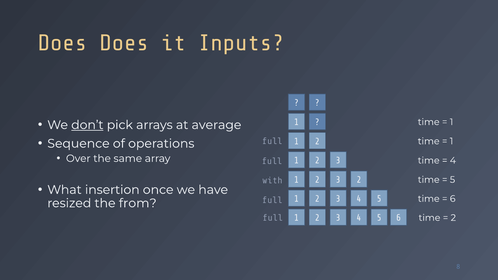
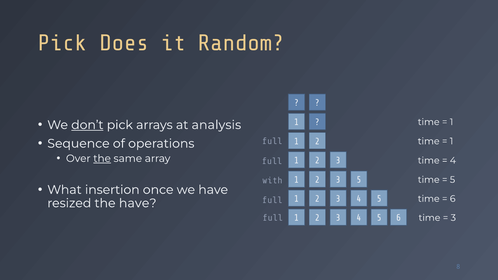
Does: Does -> Pick (63, 43)
Inputs: Inputs -> Random (241, 43)
average: average -> analysis (216, 125)
the underline: none -> present (102, 159)
3 2: 2 -> 5 (359, 180)
the from: from -> have (138, 203)
2: 2 -> 3 (453, 218)
